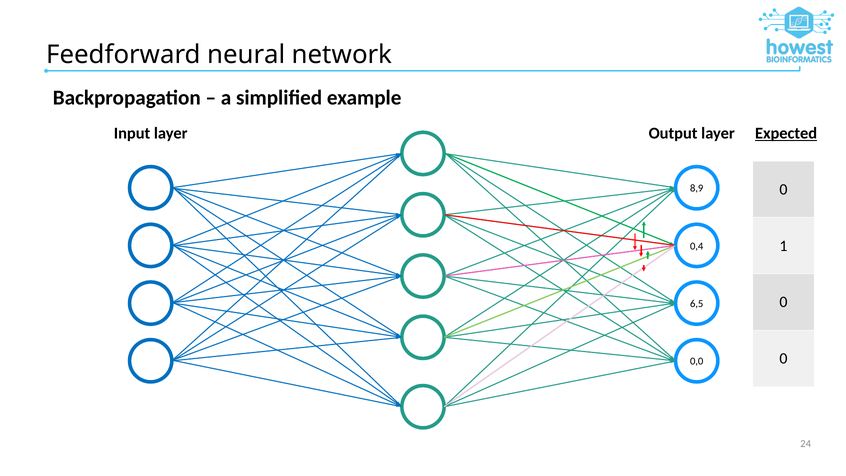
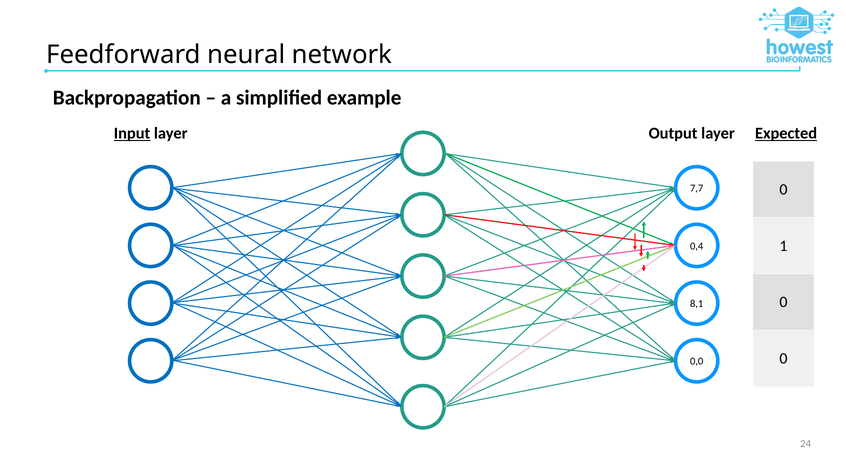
Input underline: none -> present (132, 133)
8,9: 8,9 -> 7,7 (697, 188)
6,5: 6,5 -> 8,1 (697, 304)
